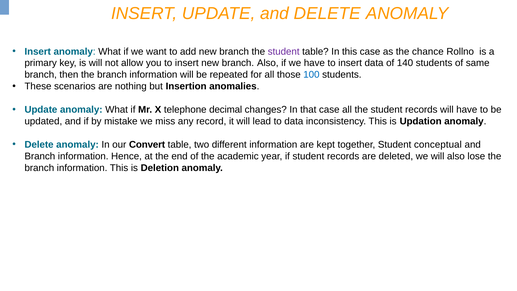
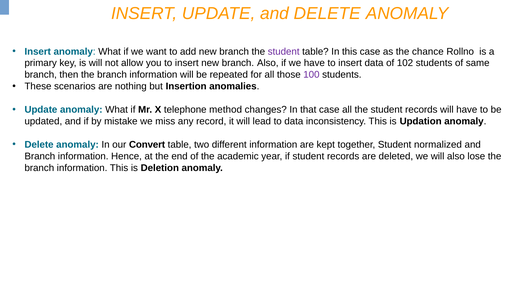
140: 140 -> 102 (405, 63)
100 colour: blue -> purple (311, 75)
decimal: decimal -> method (226, 110)
conceptual: conceptual -> normalized (438, 145)
